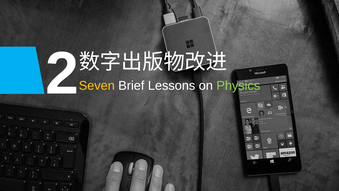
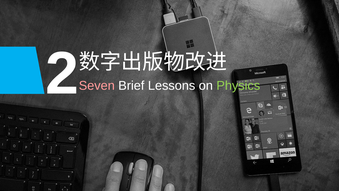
Seven colour: yellow -> pink (97, 86)
